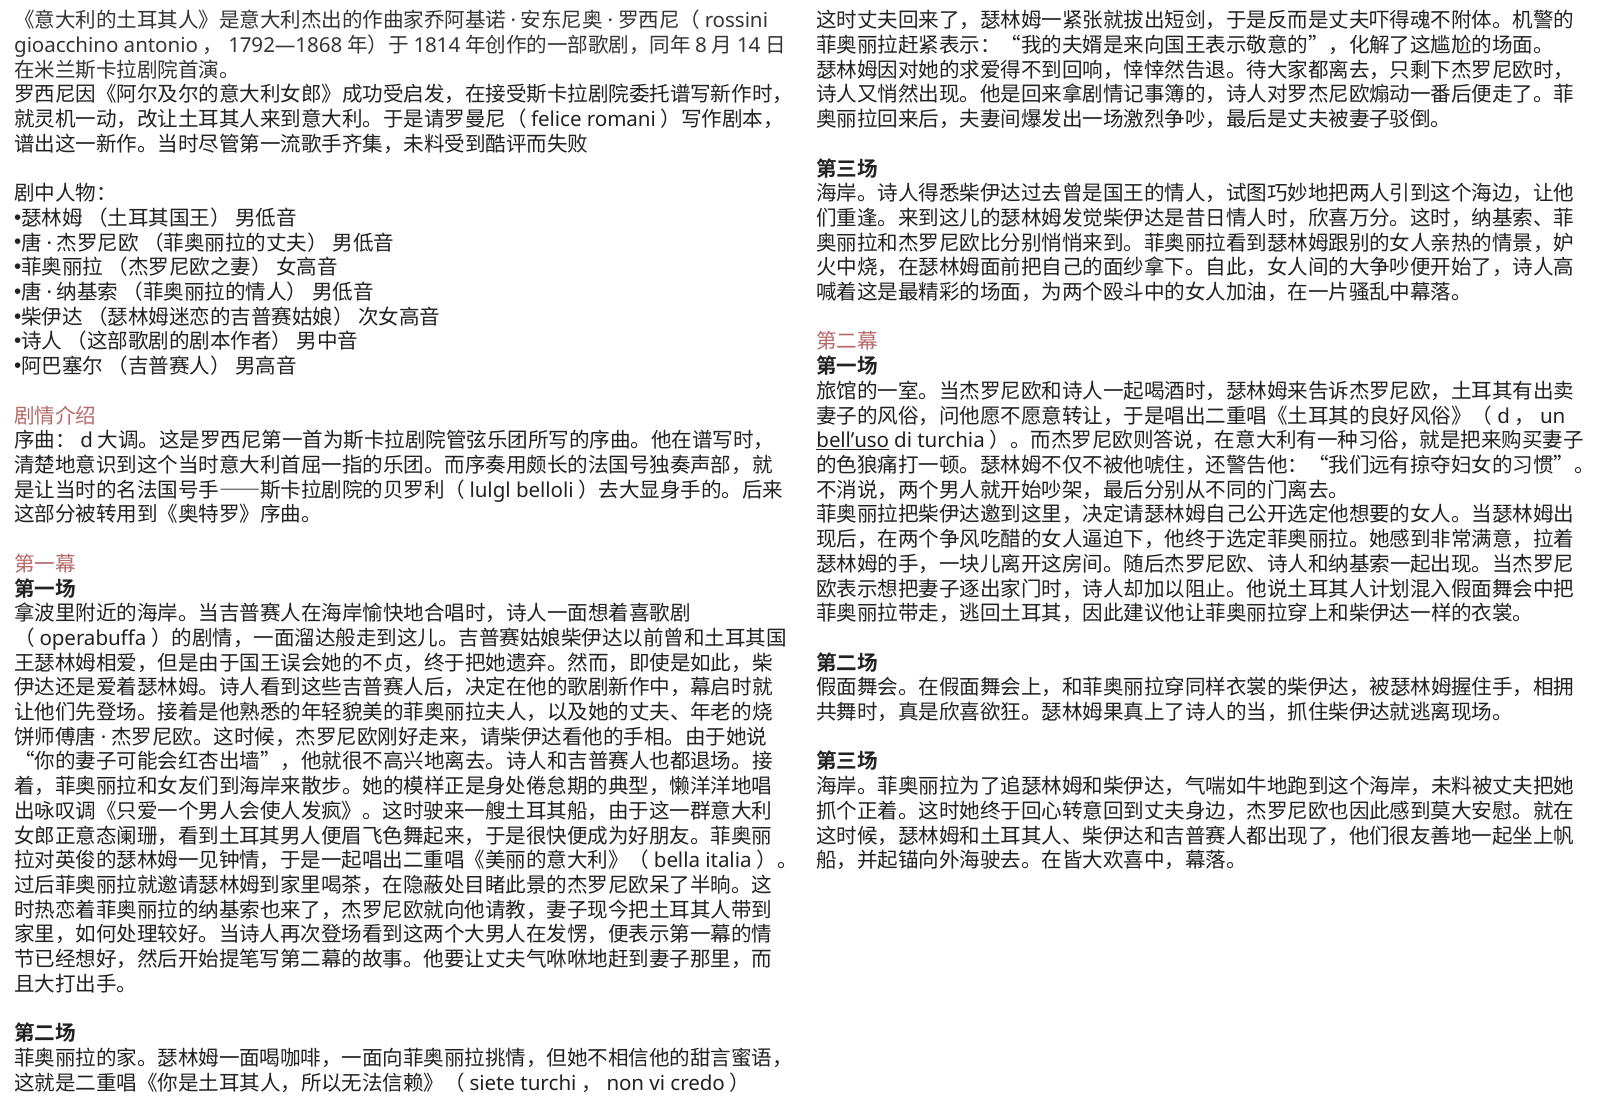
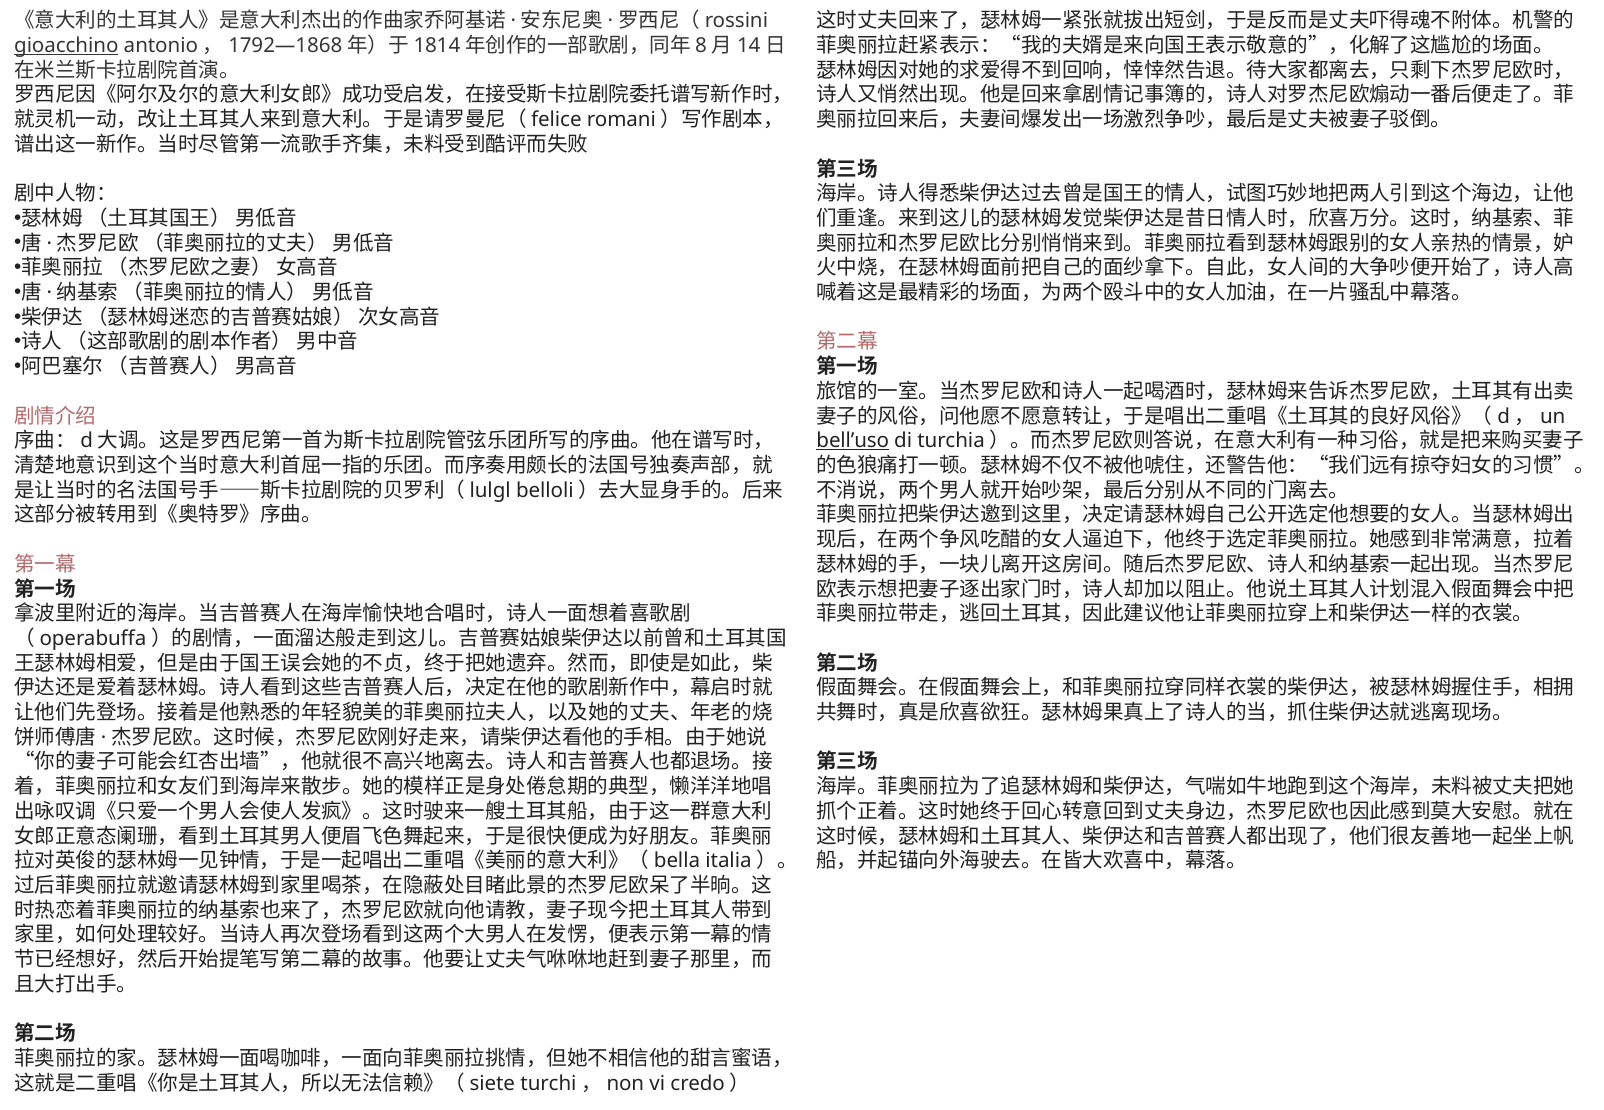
gioacchino underline: none -> present (66, 46)
